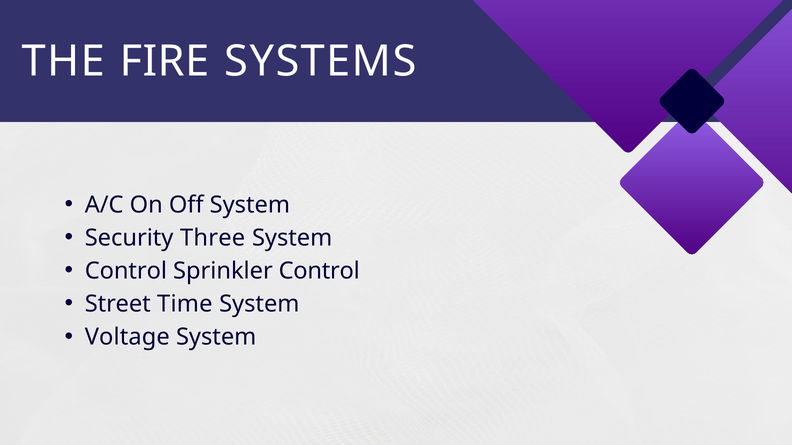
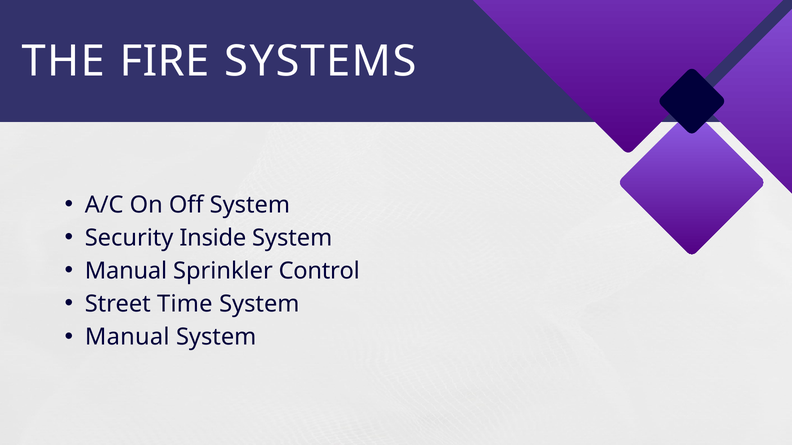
Three: Three -> Inside (213, 238)
Control: Control -> Manual (126, 271)
Voltage: Voltage -> Manual (127, 337)
